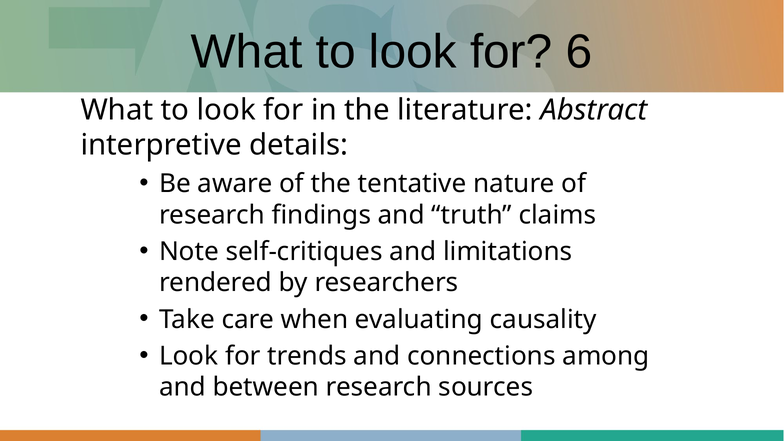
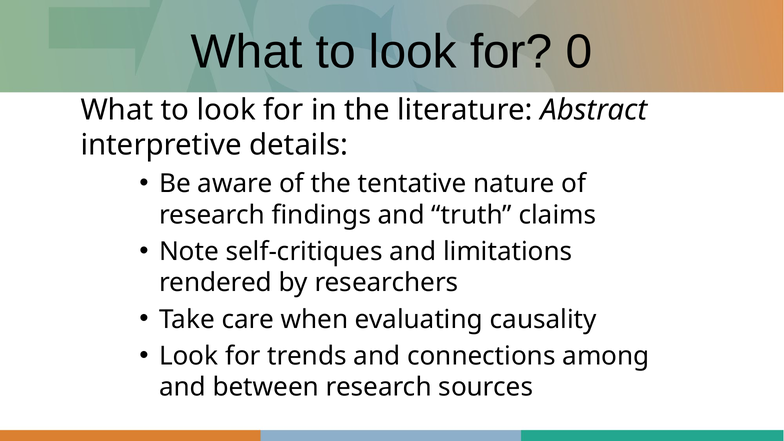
6: 6 -> 0 (579, 52)
